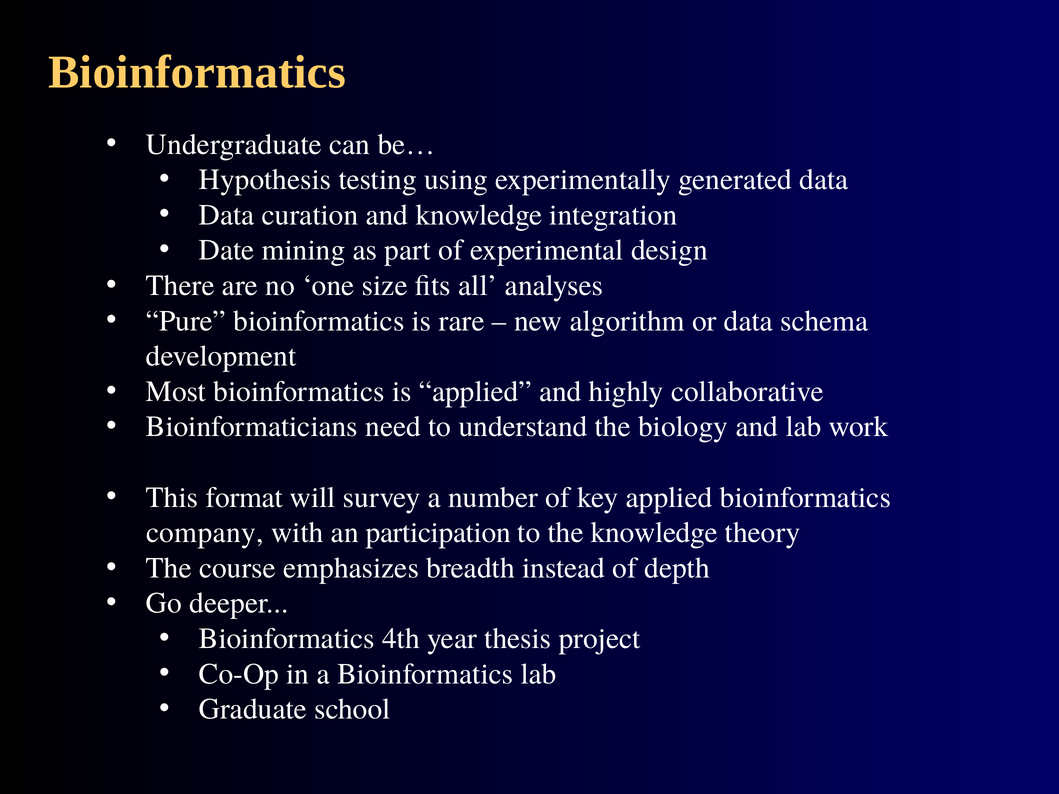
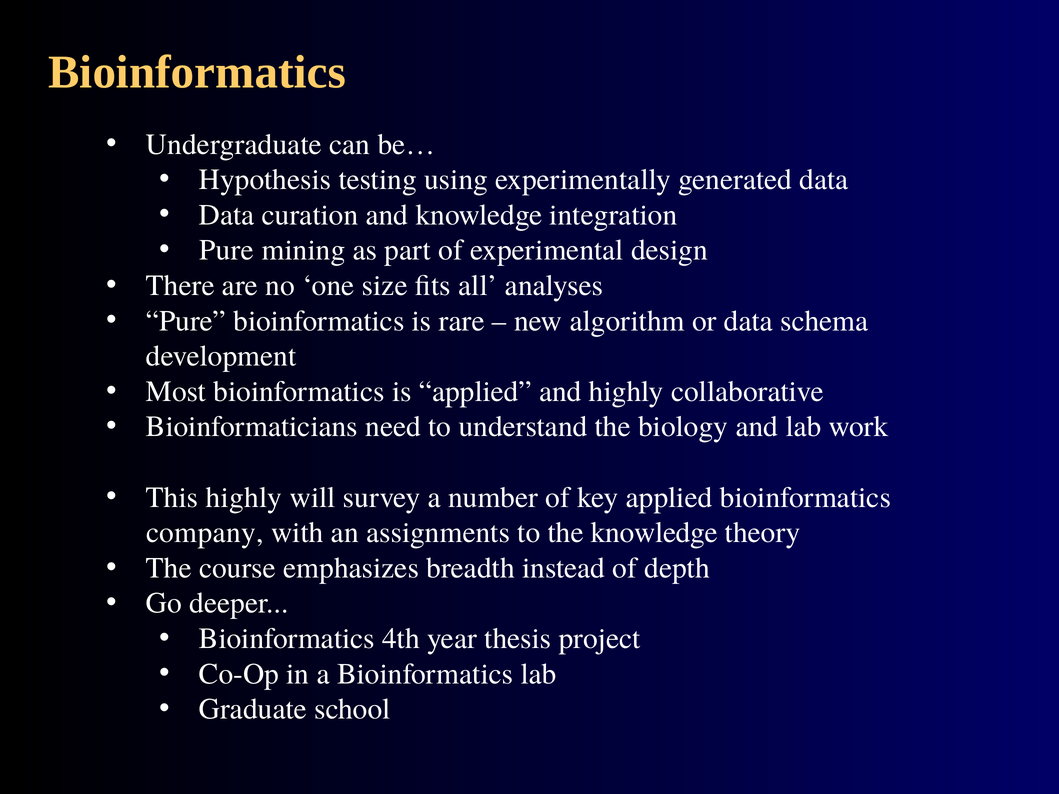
Date: Date -> Pure (227, 250)
This format: format -> highly (244, 498)
participation: participation -> assignments (438, 533)
